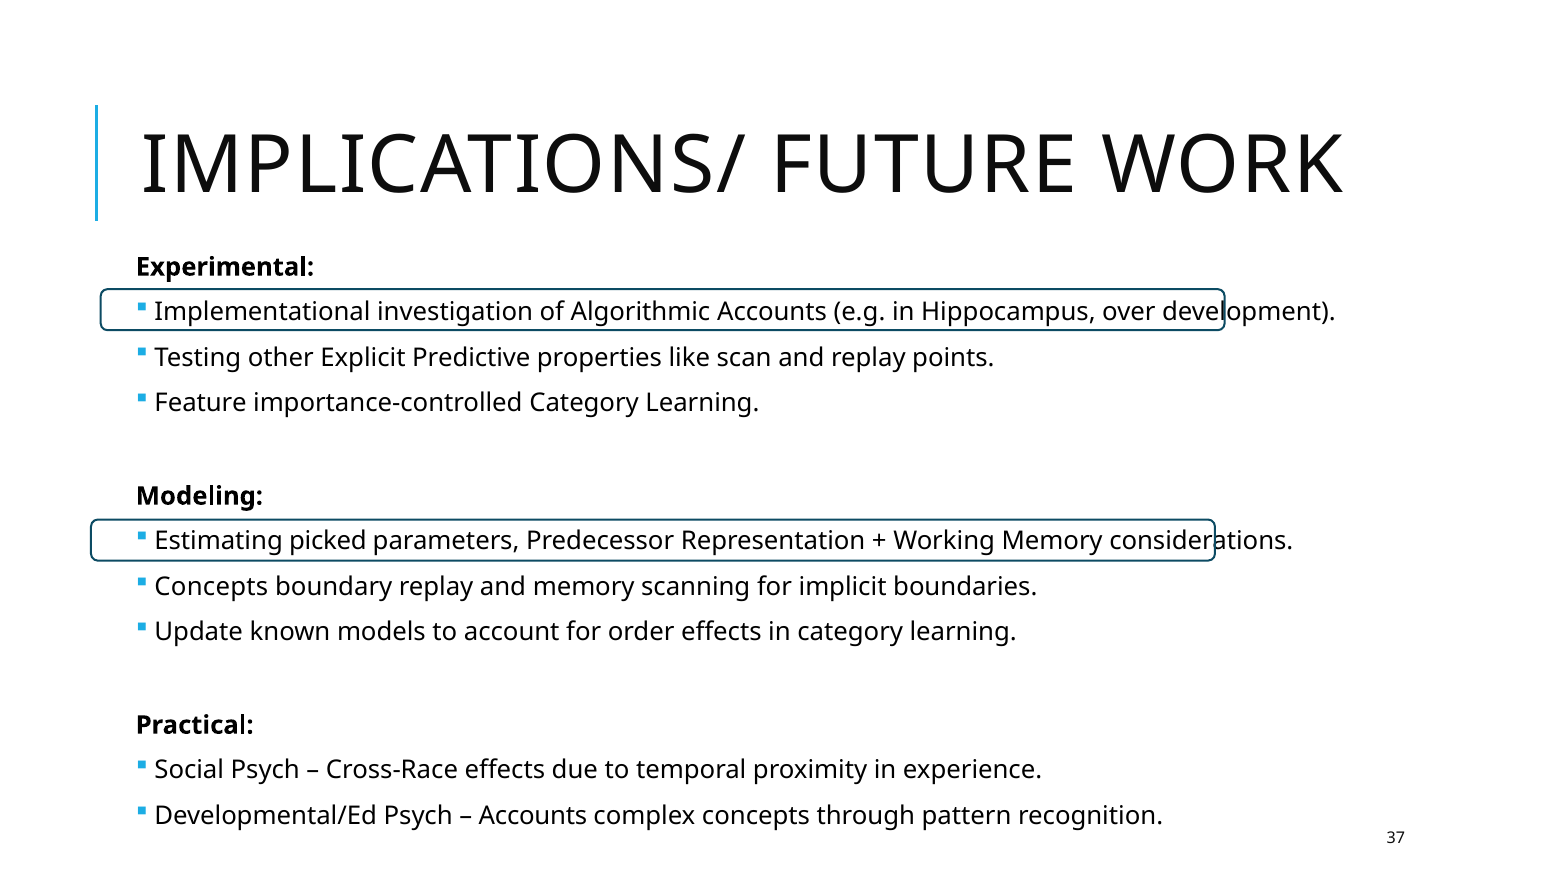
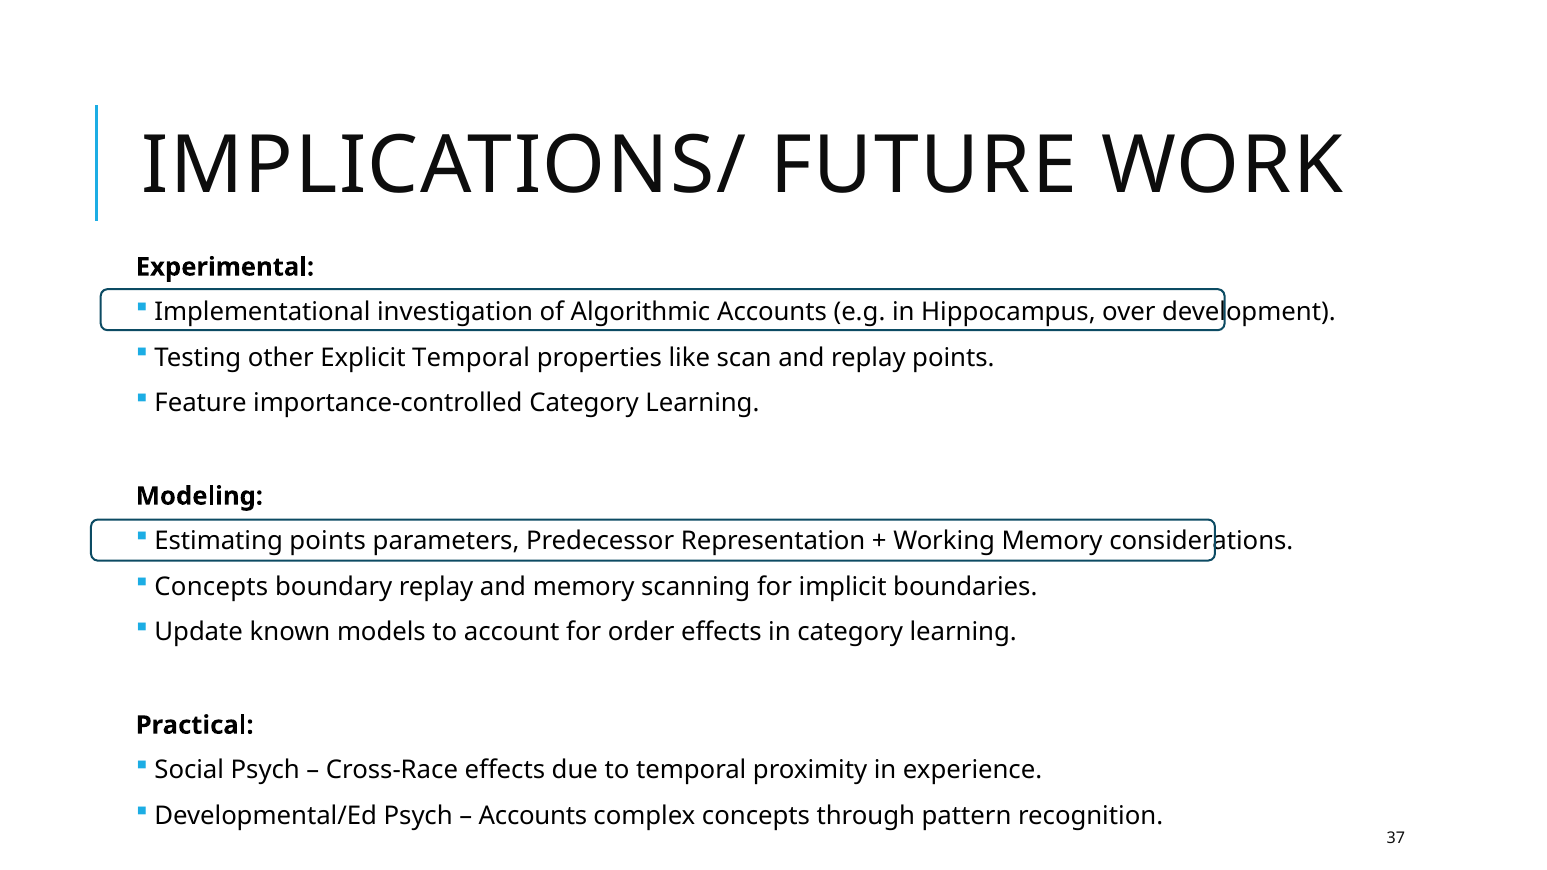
Explicit Predictive: Predictive -> Temporal (471, 358)
Estimating picked: picked -> points (328, 542)
